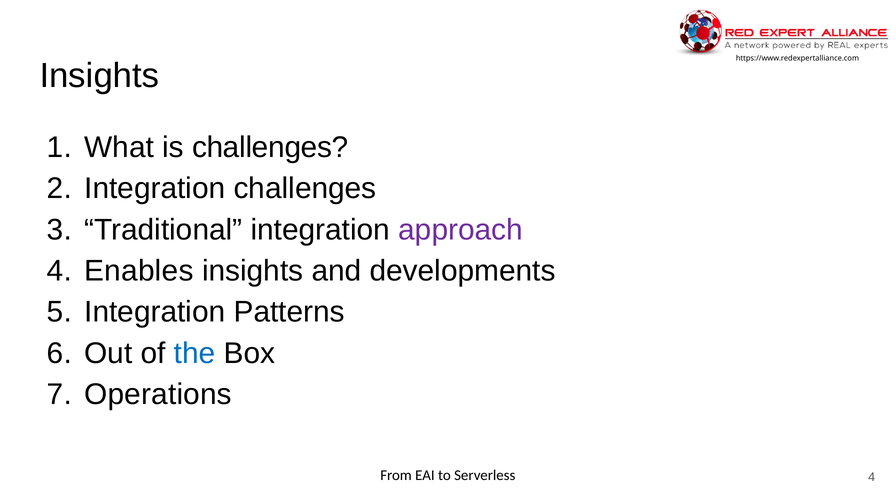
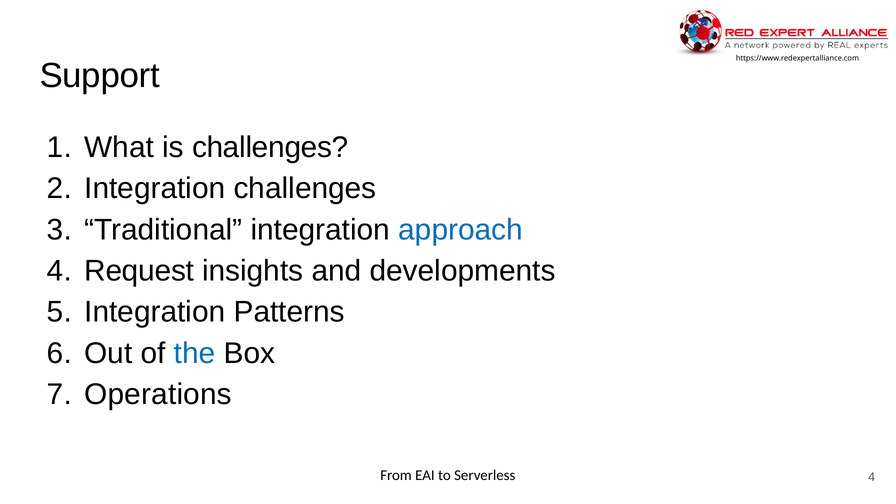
Insights: Insights -> Support (100, 76)
approach colour: purple -> blue (461, 230)
Enables: Enables -> Request (139, 271)
